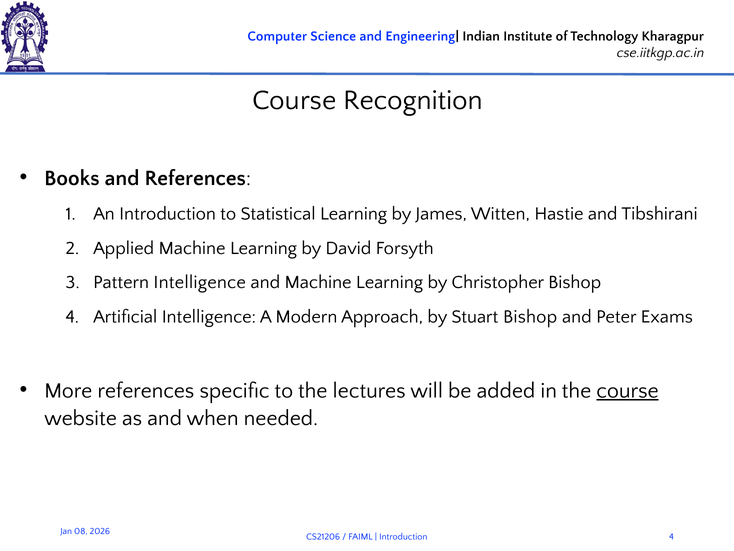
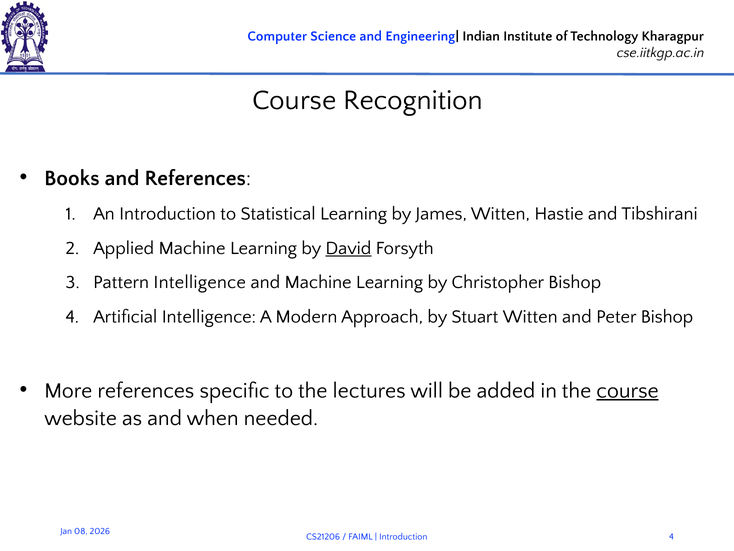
David underline: none -> present (348, 248)
Stuart Bishop: Bishop -> Witten (530, 316)
Peter Exams: Exams -> Bishop (667, 316)
